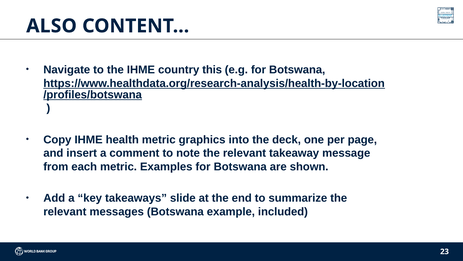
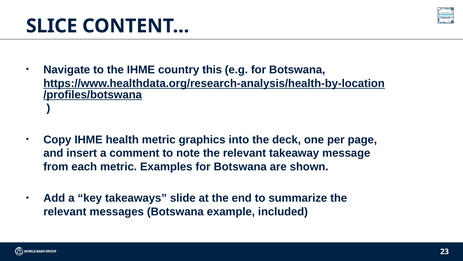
ALSO: ALSO -> SLICE (52, 26)
